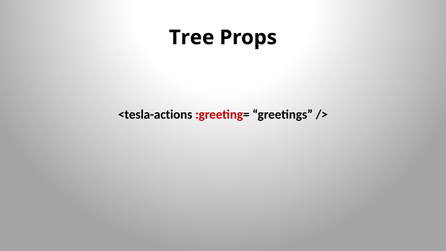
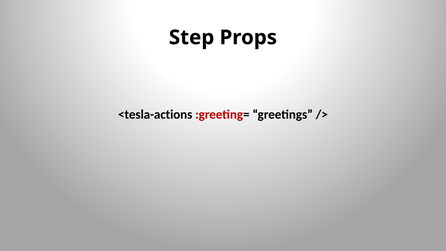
Tree: Tree -> Step (192, 37)
